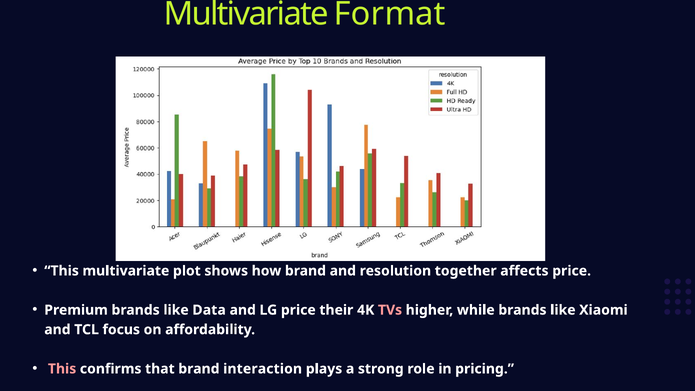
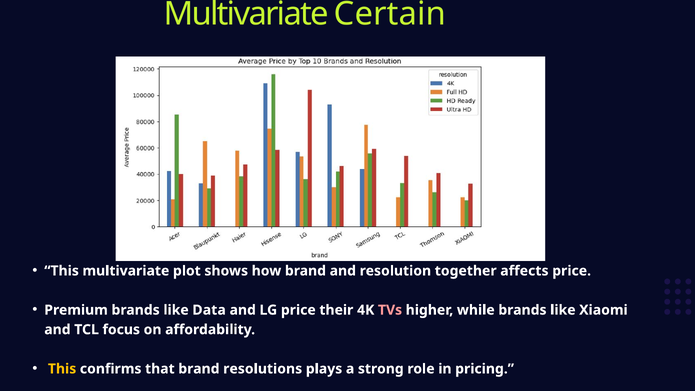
Format: Format -> Certain (390, 14)
This colour: pink -> yellow (62, 369)
interaction: interaction -> resolutions (263, 369)
